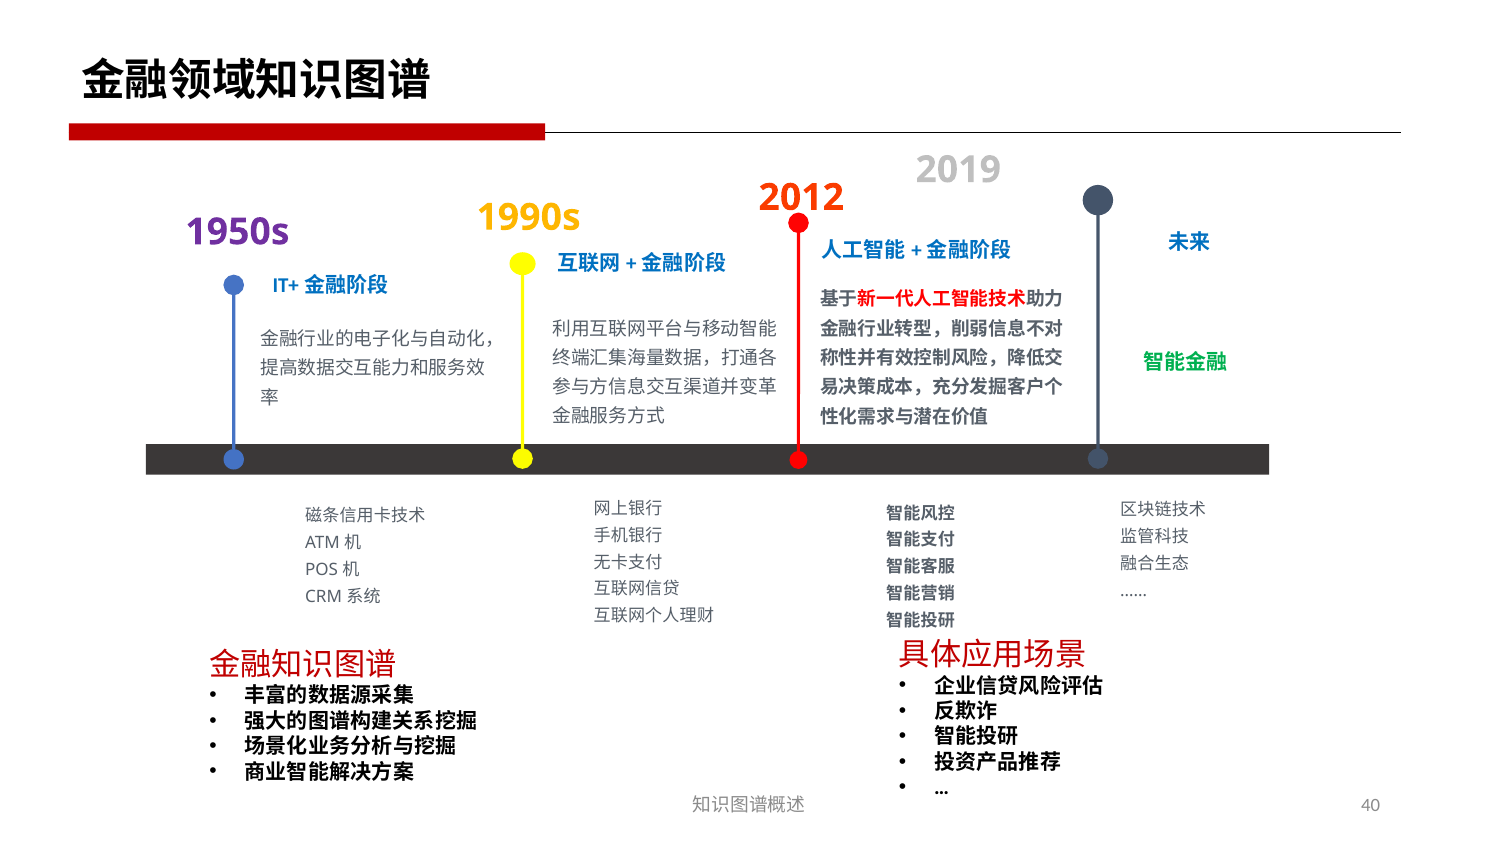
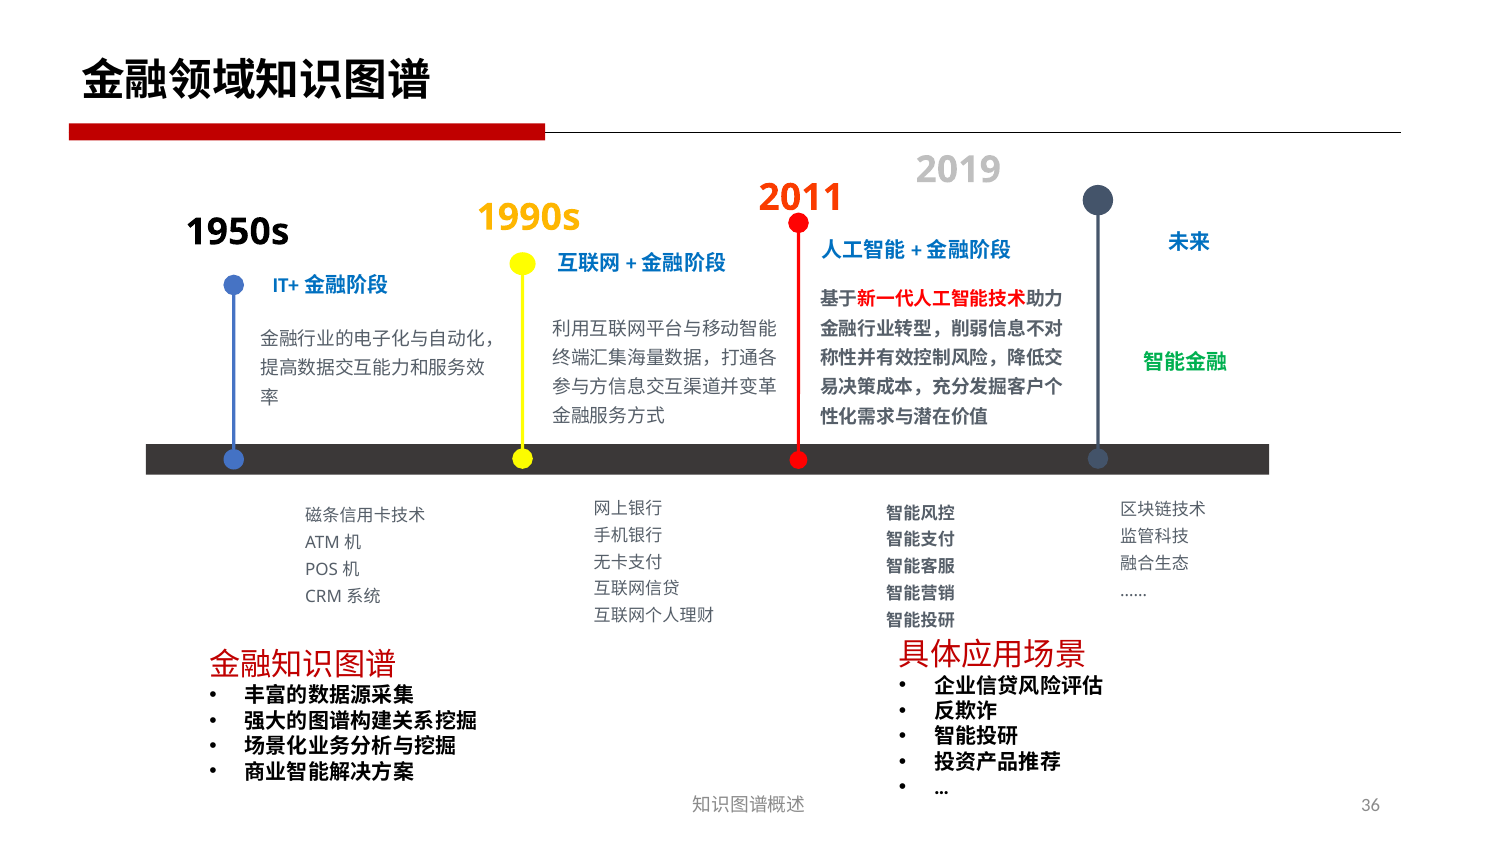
2012: 2012 -> 2011 (801, 197)
1950s colour: purple -> black (237, 232)
40: 40 -> 36 (1371, 805)
